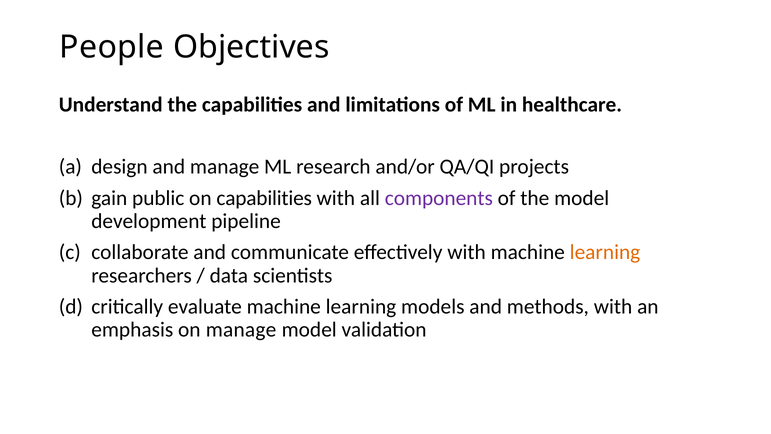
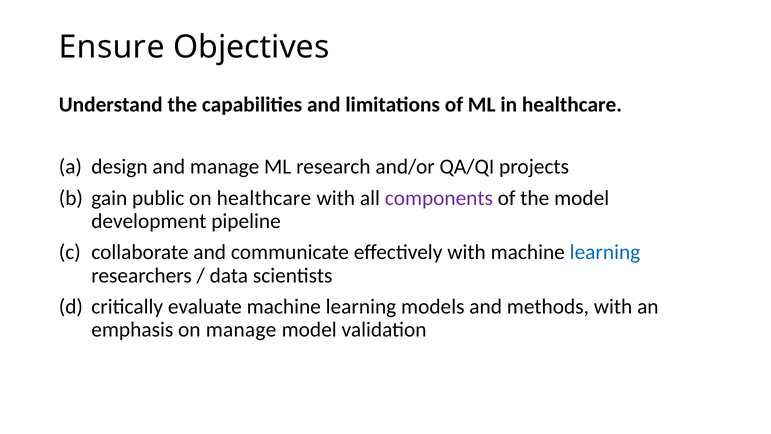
People: People -> Ensure (112, 47)
on capabilities: capabilities -> healthcare (264, 198)
learning colour: orange -> blue (605, 252)
